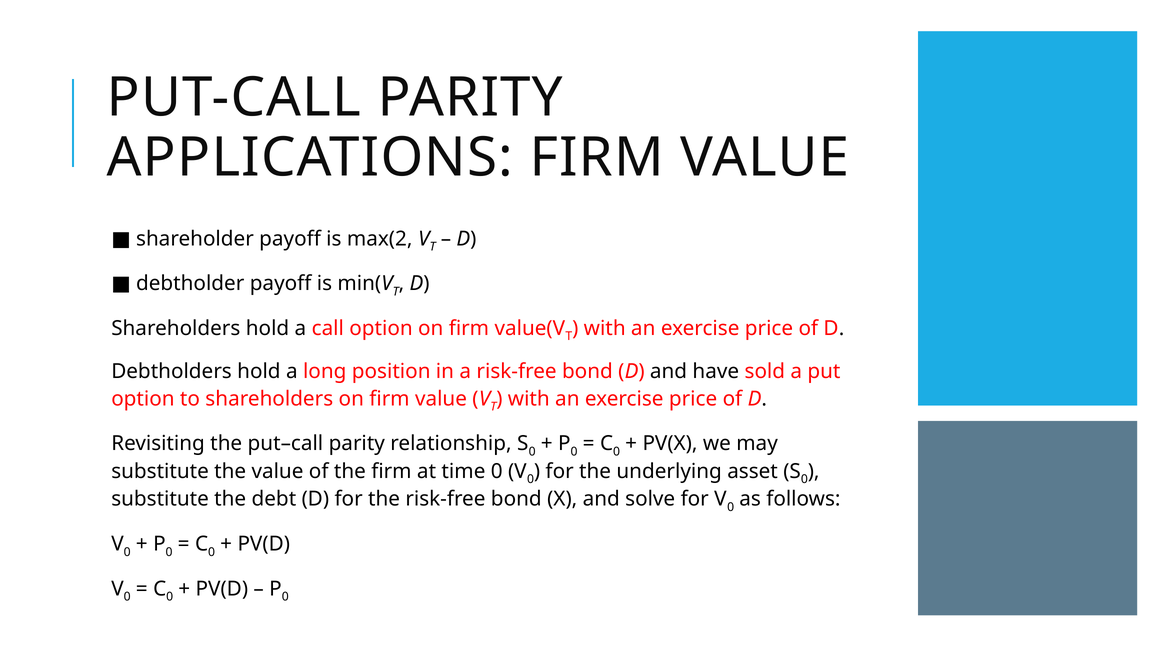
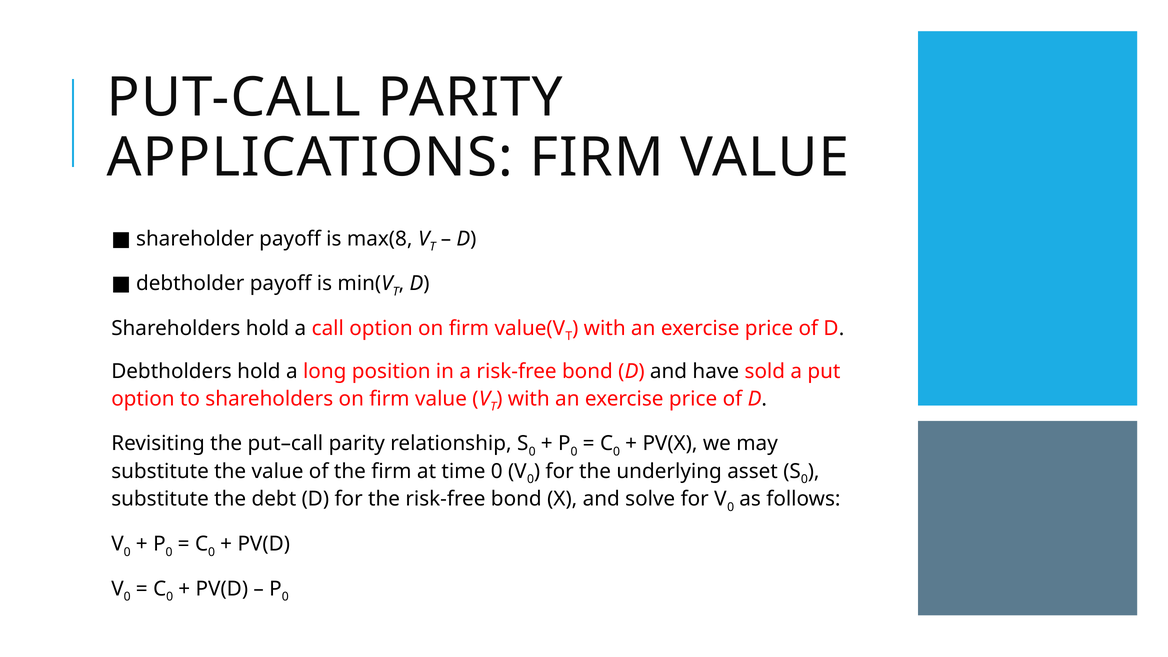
max(2: max(2 -> max(8 (380, 239)
